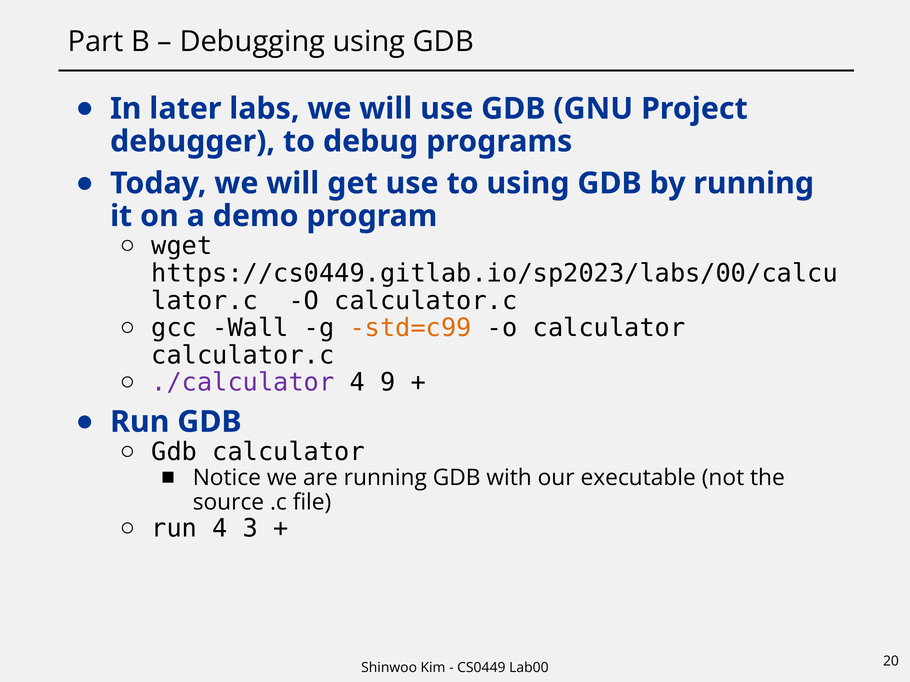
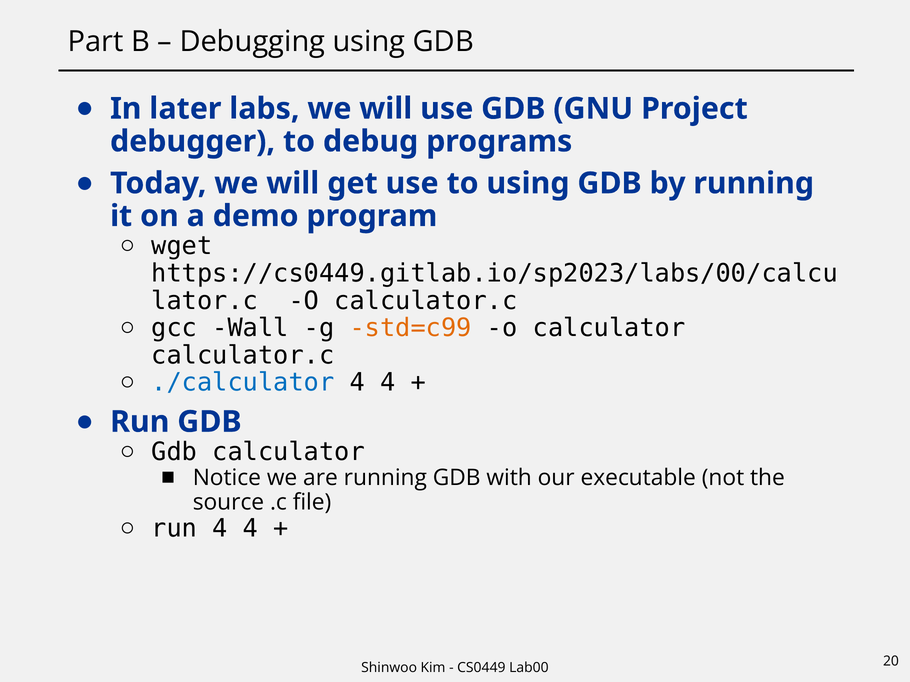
./calculator colour: purple -> blue (243, 383)
9: 9 -> 4 (388, 383)
run 4 3: 3 -> 4 (251, 529)
